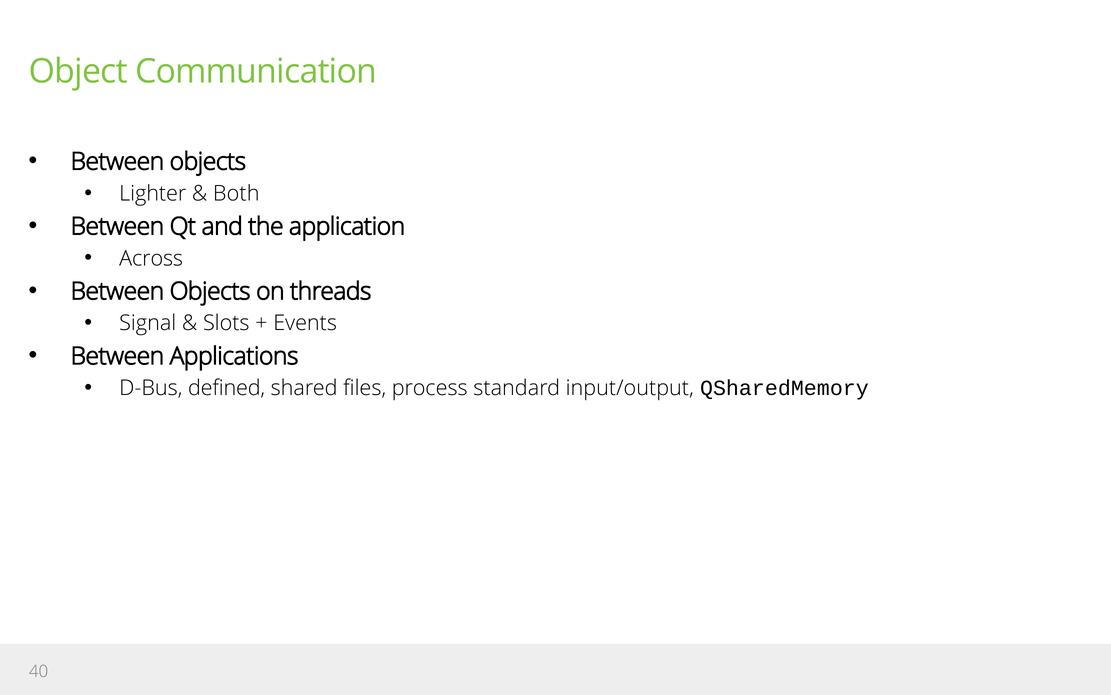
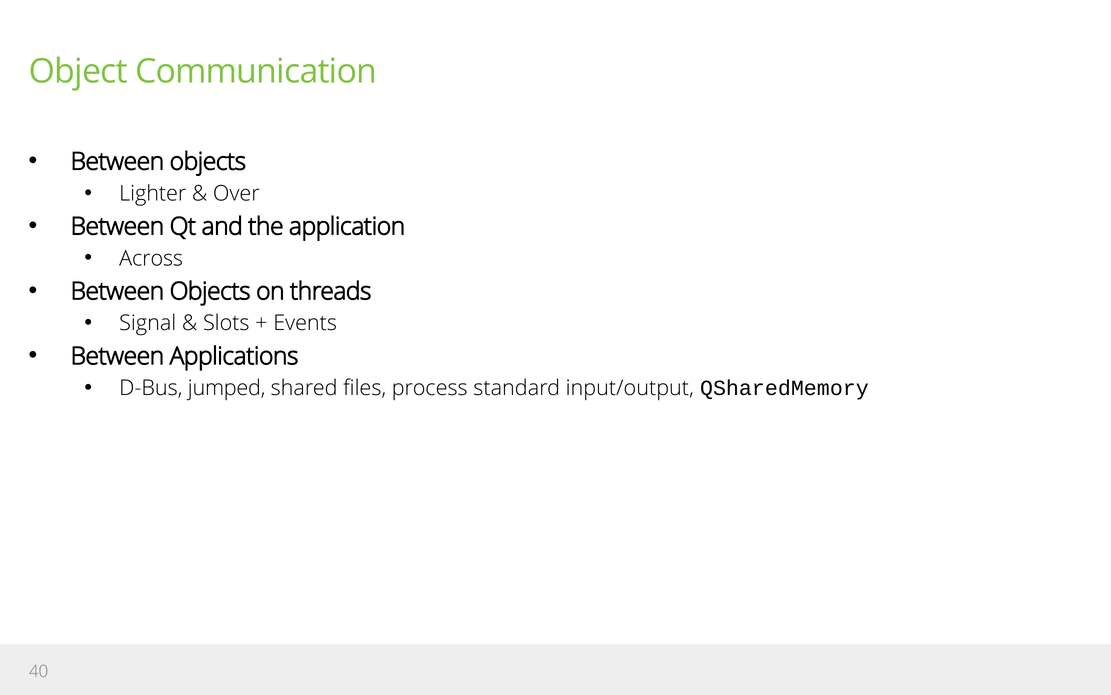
Both: Both -> Over (236, 193)
defined: defined -> jumped (227, 388)
